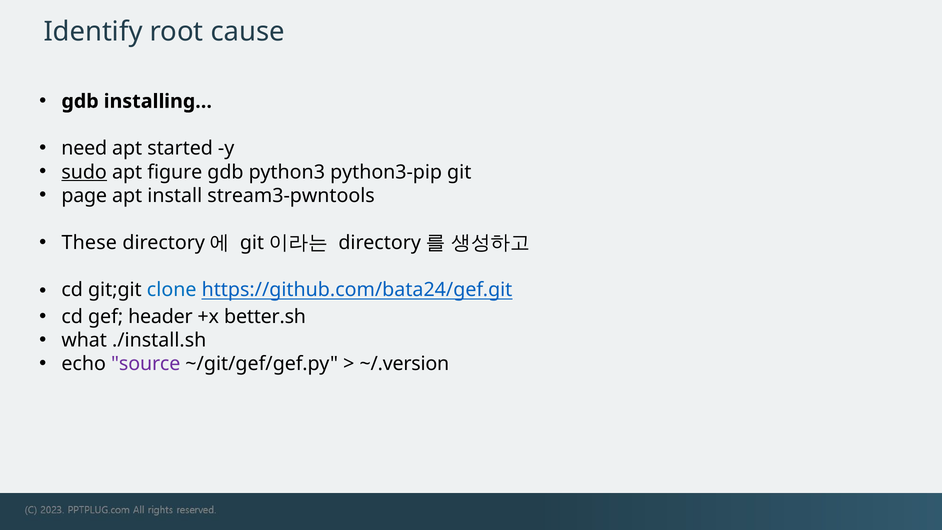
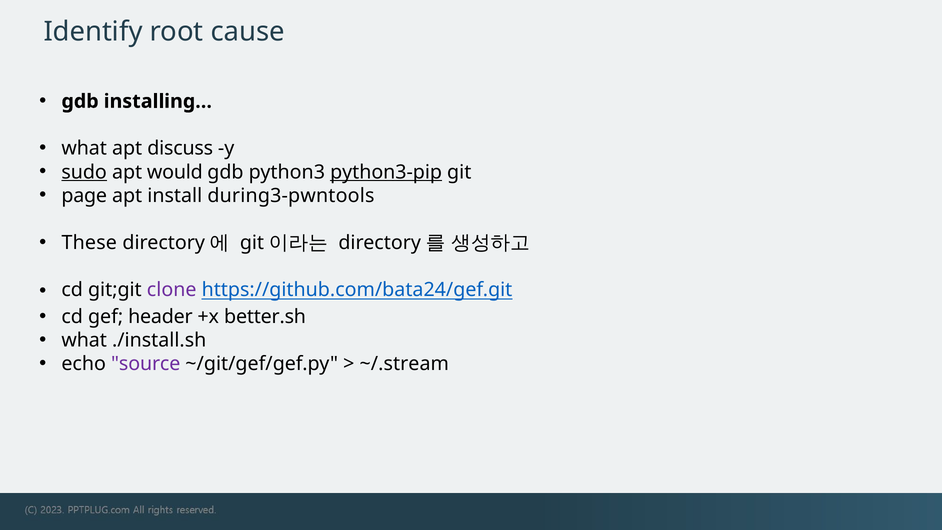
need: need -> what (84, 148)
started: started -> discuss (180, 148)
figure: figure -> would (175, 172)
python3-pip underline: none -> present (386, 172)
stream3-pwntools: stream3-pwntools -> during3-pwntools (291, 196)
clone colour: blue -> purple (172, 290)
~/.version: ~/.version -> ~/.stream (404, 364)
